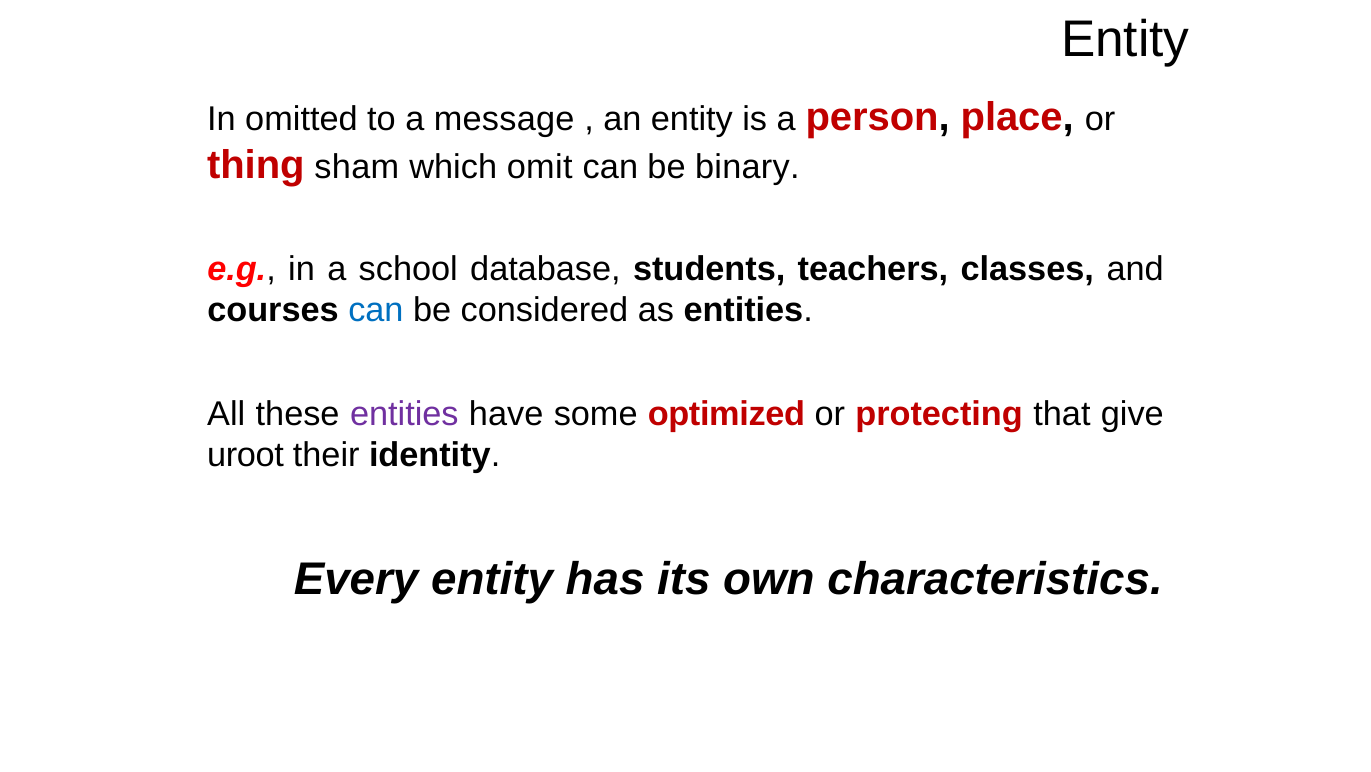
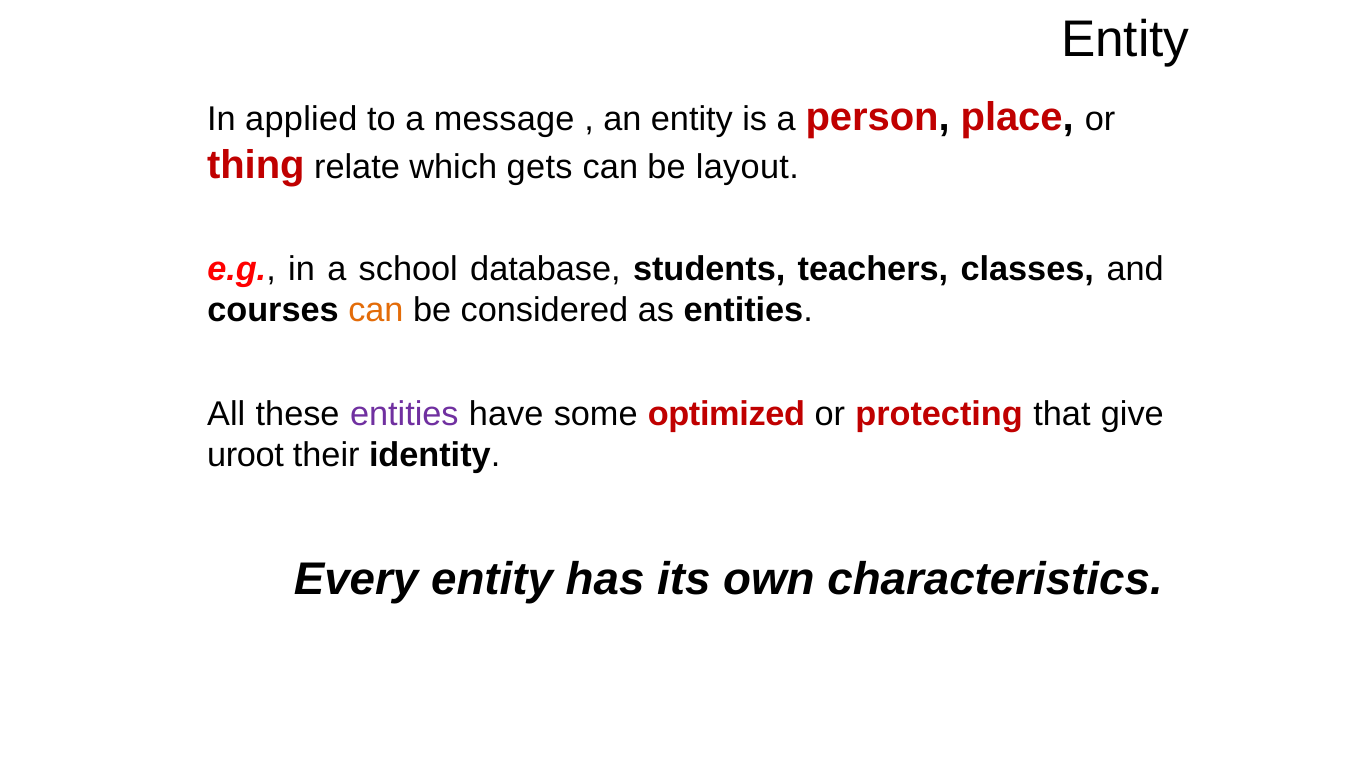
omitted: omitted -> applied (301, 119)
sham: sham -> relate (357, 167)
omit: omit -> gets (540, 167)
binary: binary -> layout (747, 167)
can colour: blue -> orange (376, 310)
